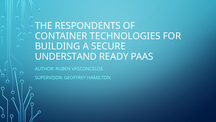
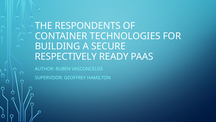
UNDERSTAND: UNDERSTAND -> RESPECTIVELY (66, 56)
